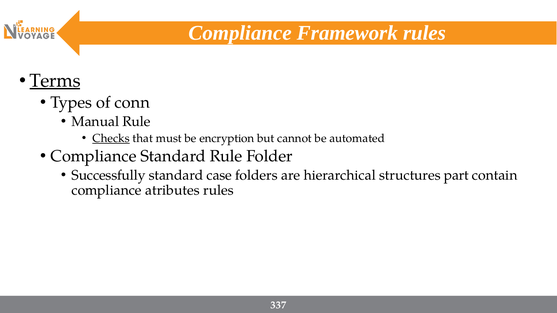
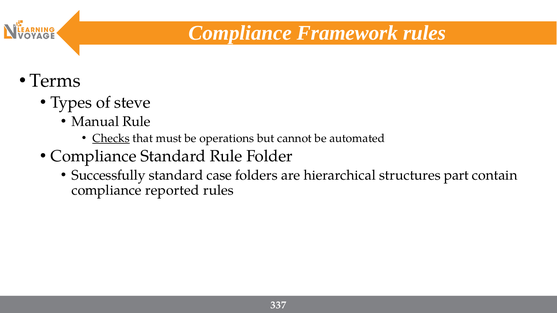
Terms underline: present -> none (55, 81)
conn: conn -> steve (132, 102)
encryption: encryption -> operations (227, 138)
atributes: atributes -> reported (172, 190)
